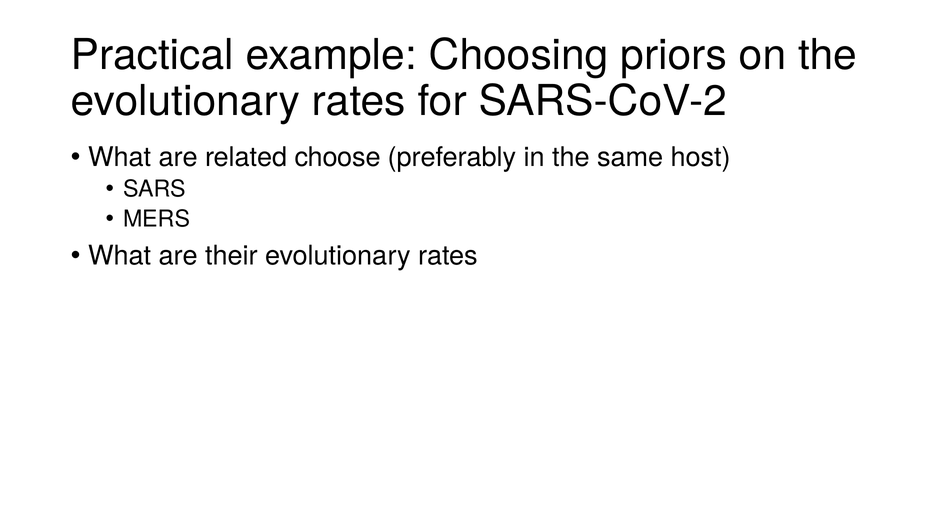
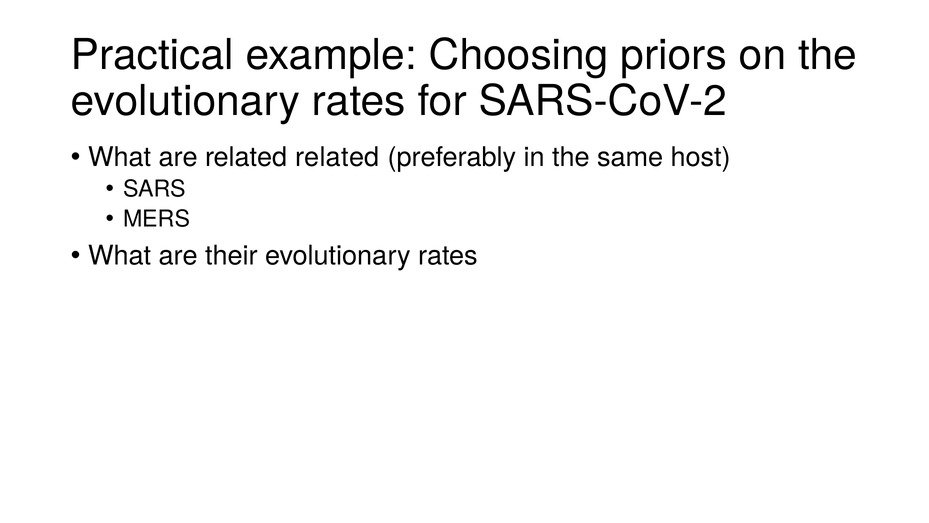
related choose: choose -> related (337, 157)
